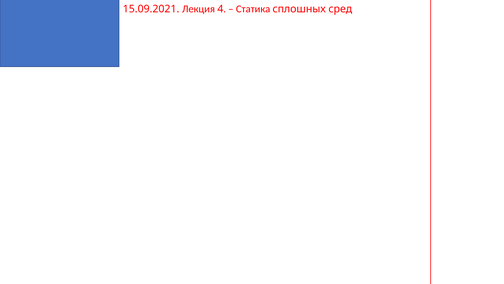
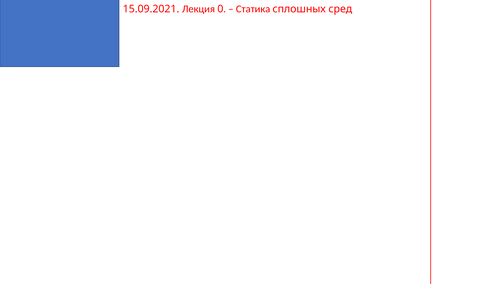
4: 4 -> 0 (220, 9)
